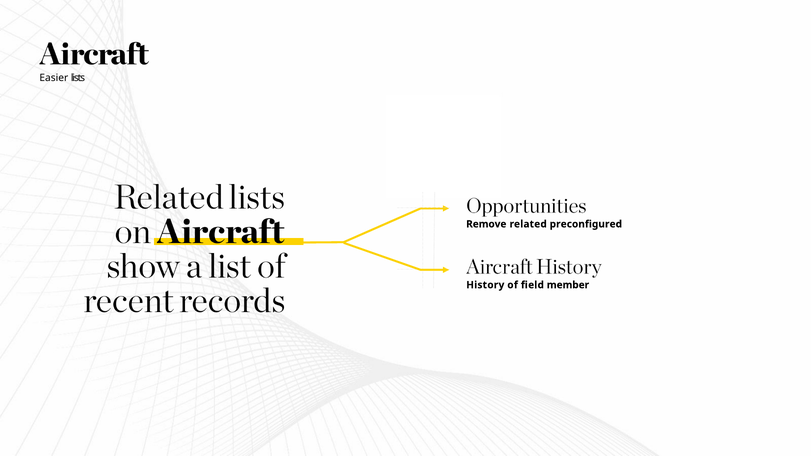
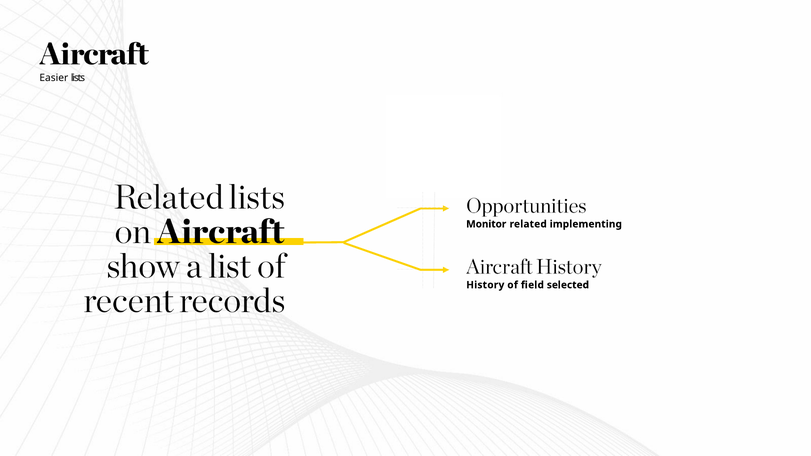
Remove: Remove -> Monitor (486, 224)
preconfigured: preconfigured -> implementing (586, 224)
member: member -> selected (568, 285)
